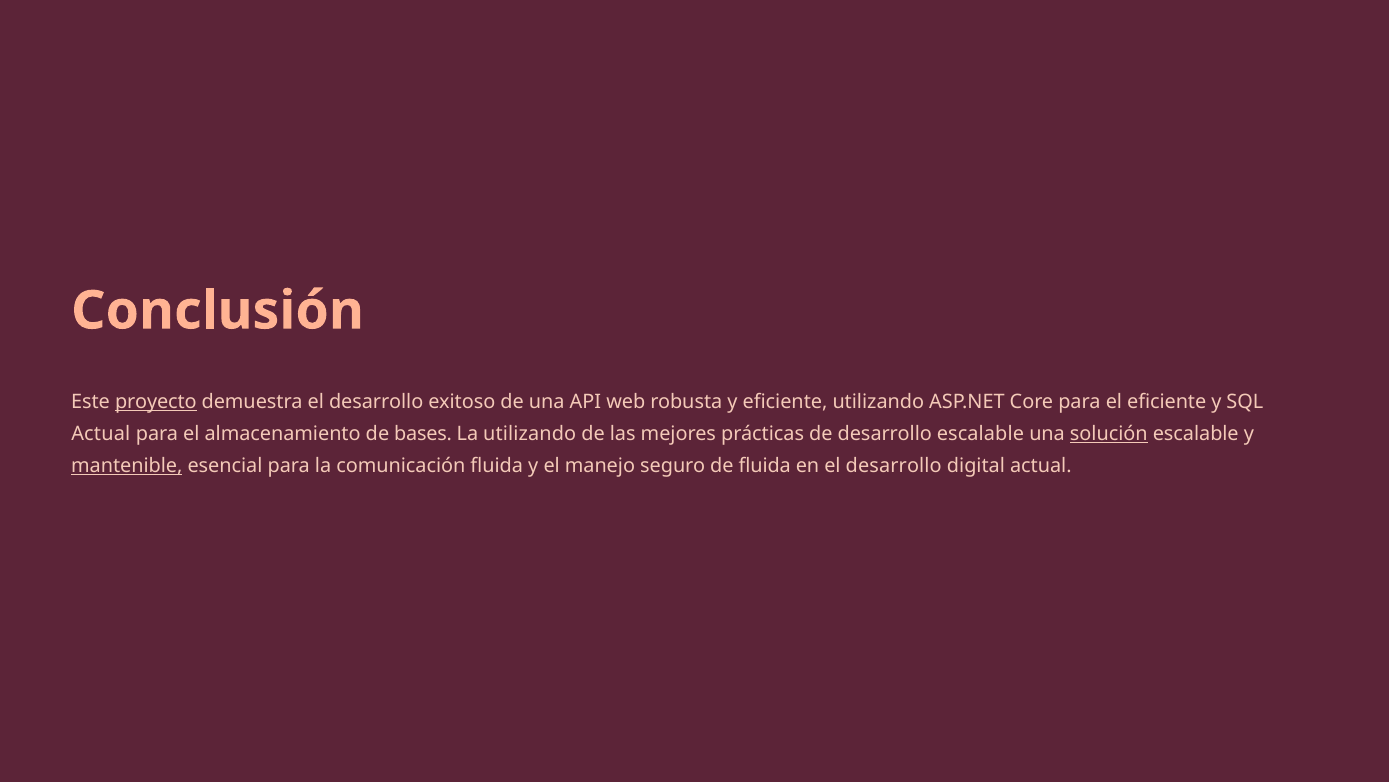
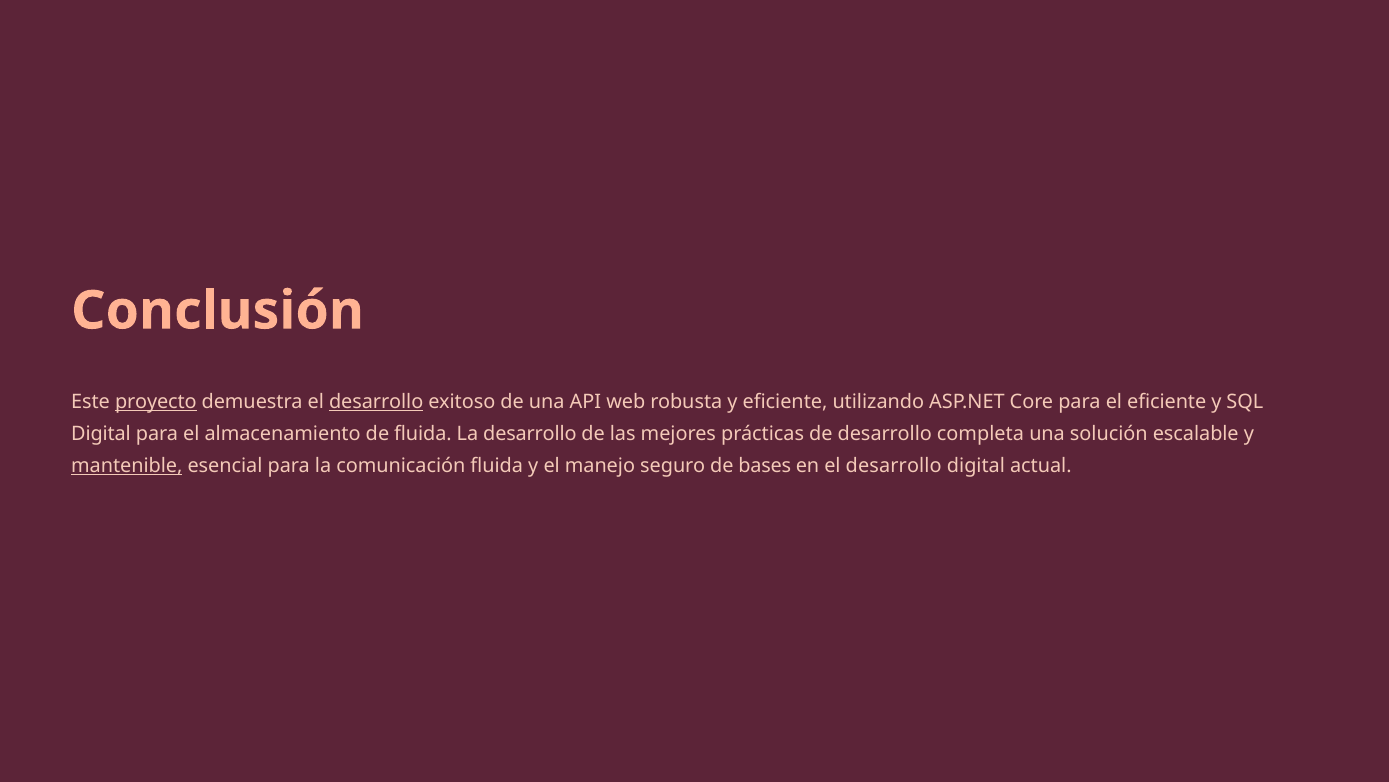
desarrollo underline: none -> present (376, 401)
Actual: Actual -> Digital (101, 433)
de bases: bases -> fluida (423, 433)
La utilizando: utilizando -> desarrollo (530, 433)
desarrollo escalable: escalable -> completa (980, 433)
solución underline: present -> none (1109, 433)
de fluida: fluida -> bases (765, 465)
